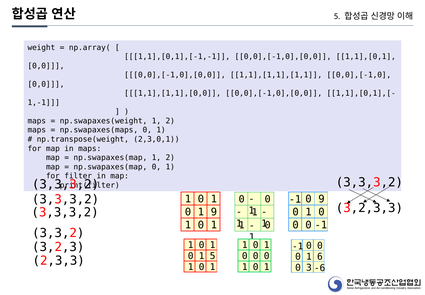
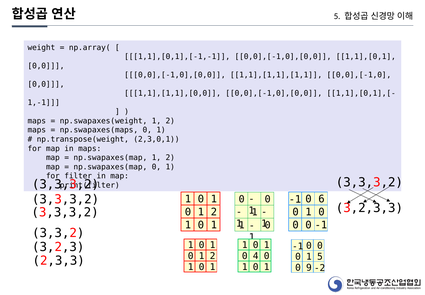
0 9: 9 -> 6 (321, 199)
9: 9 -> 2 (214, 212)
5: 5 -> 2 (213, 256)
0: 0 -> 4 (256, 256)
1 6: 6 -> 5 (320, 256)
3: 3 -> 9 (309, 267)
-6: -6 -> -2 (320, 267)
